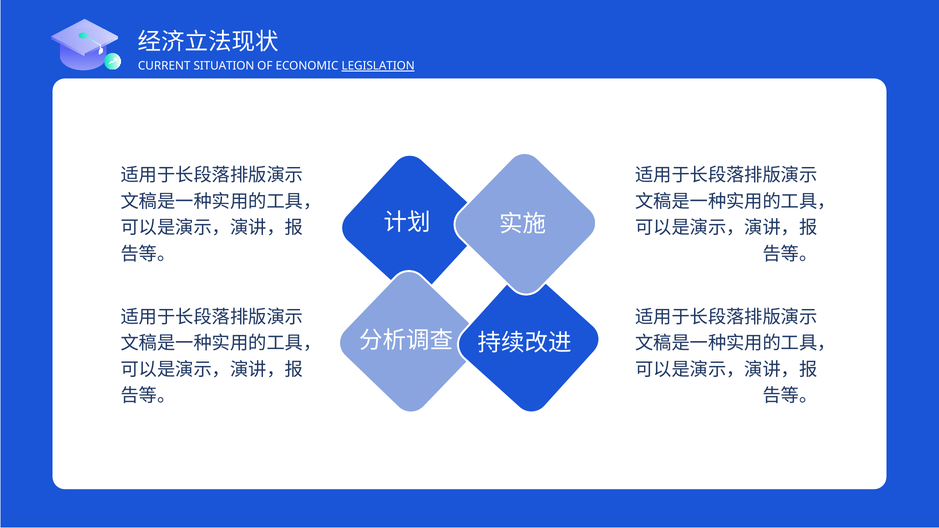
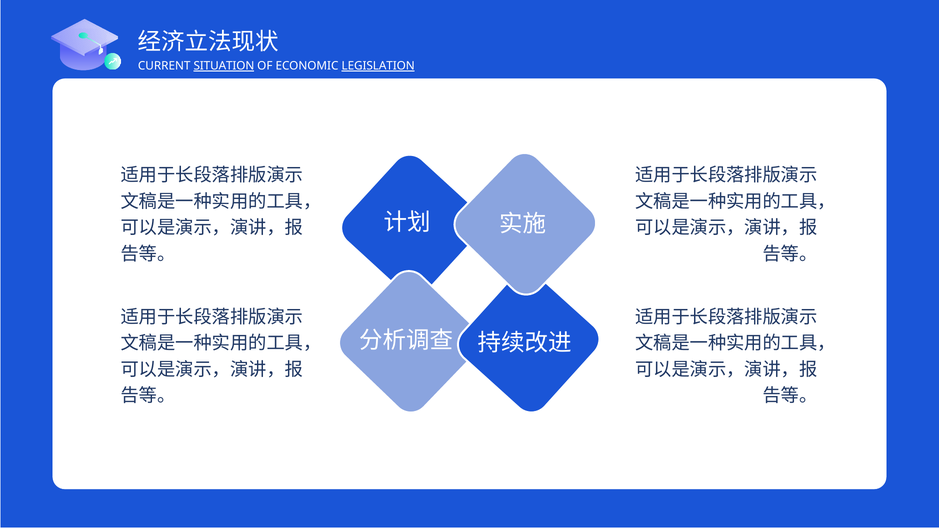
SITUATION underline: none -> present (224, 66)
